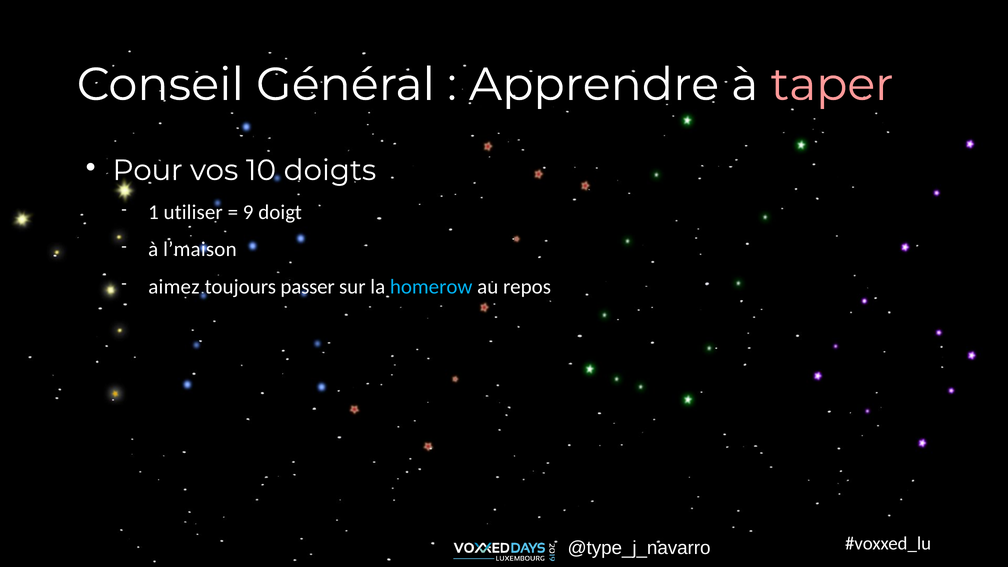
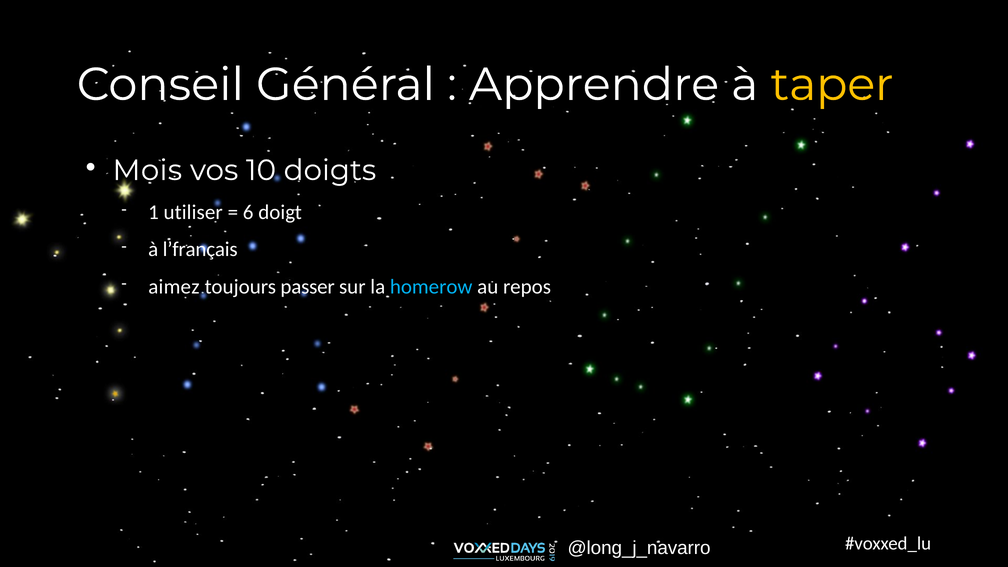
taper colour: pink -> yellow (832, 85)
Pour: Pour -> Mois (147, 170)
9: 9 -> 6 (248, 212)
l’maison: l’maison -> l’français (200, 249)
@type_j_navarro: @type_j_navarro -> @long_j_navarro (639, 548)
